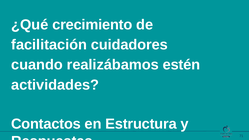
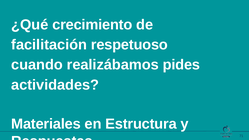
cuidadores: cuidadores -> respetuoso (129, 45)
estén: estén -> pides (181, 65)
Contactos: Contactos -> Materiales (46, 124)
